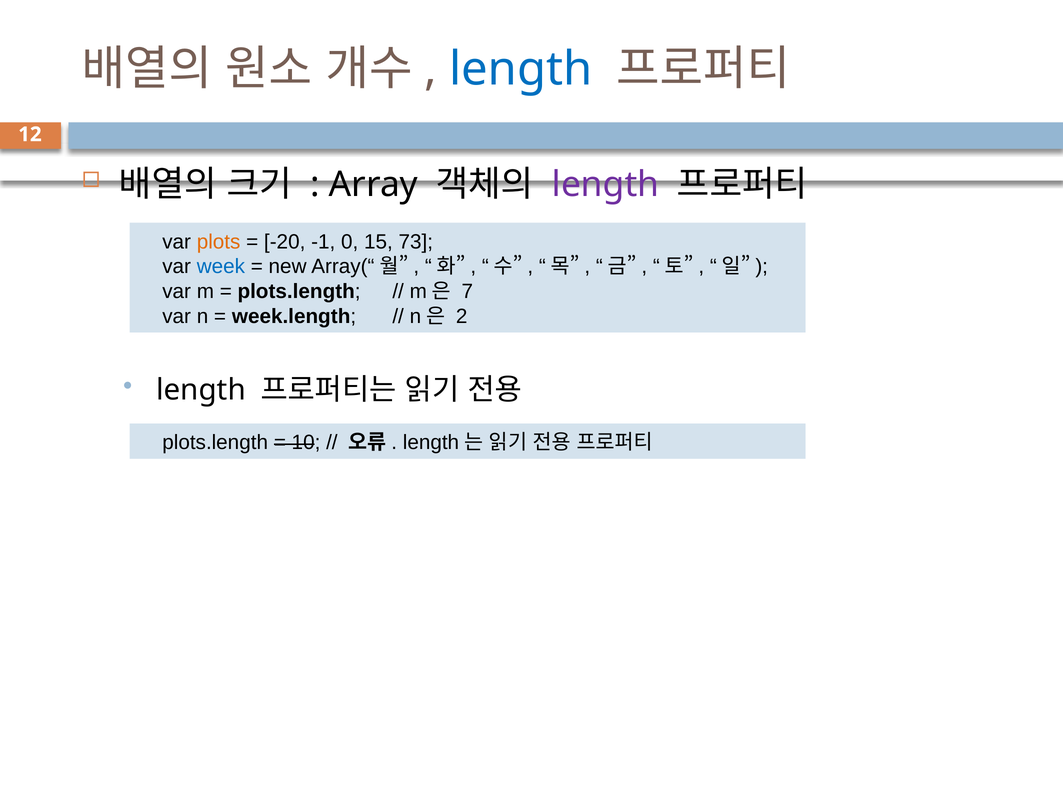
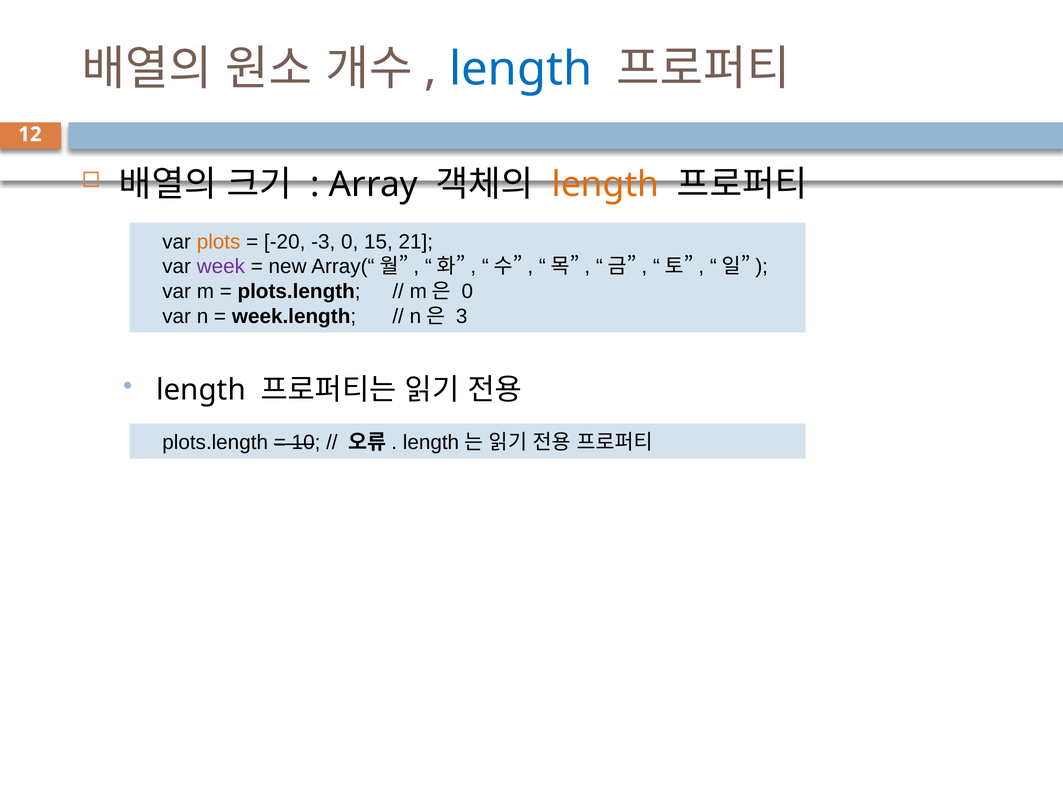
length colour: purple -> orange (606, 185)
-1: -1 -> -3 (323, 242)
73: 73 -> 21 (416, 242)
week colour: blue -> purple (221, 267)
7: 7 -> 0 (467, 292)
2: 2 -> 3 (462, 316)
